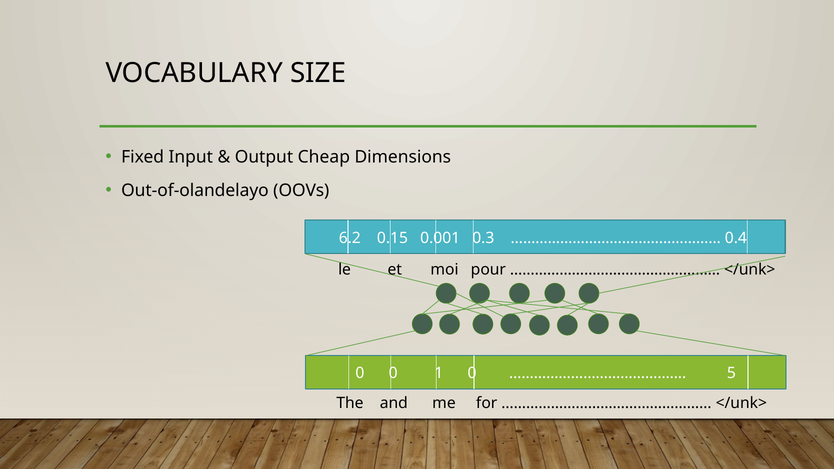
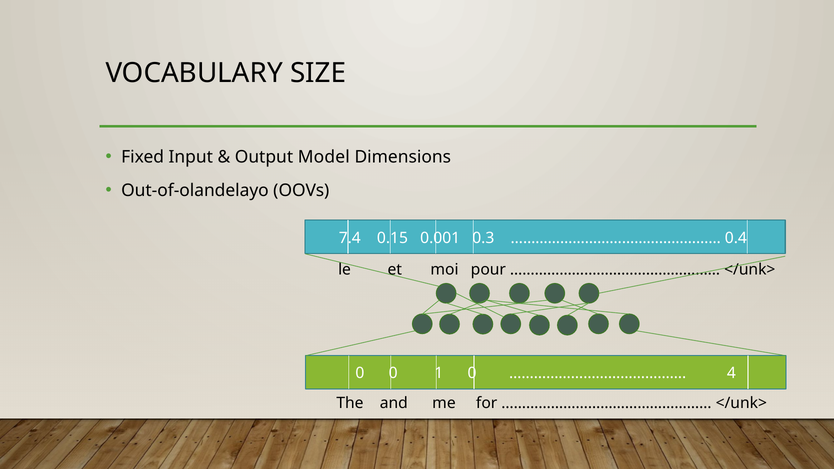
Cheap: Cheap -> Model (324, 157)
6.2: 6.2 -> 7.4 (350, 238)
5: 5 -> 4 (731, 373)
